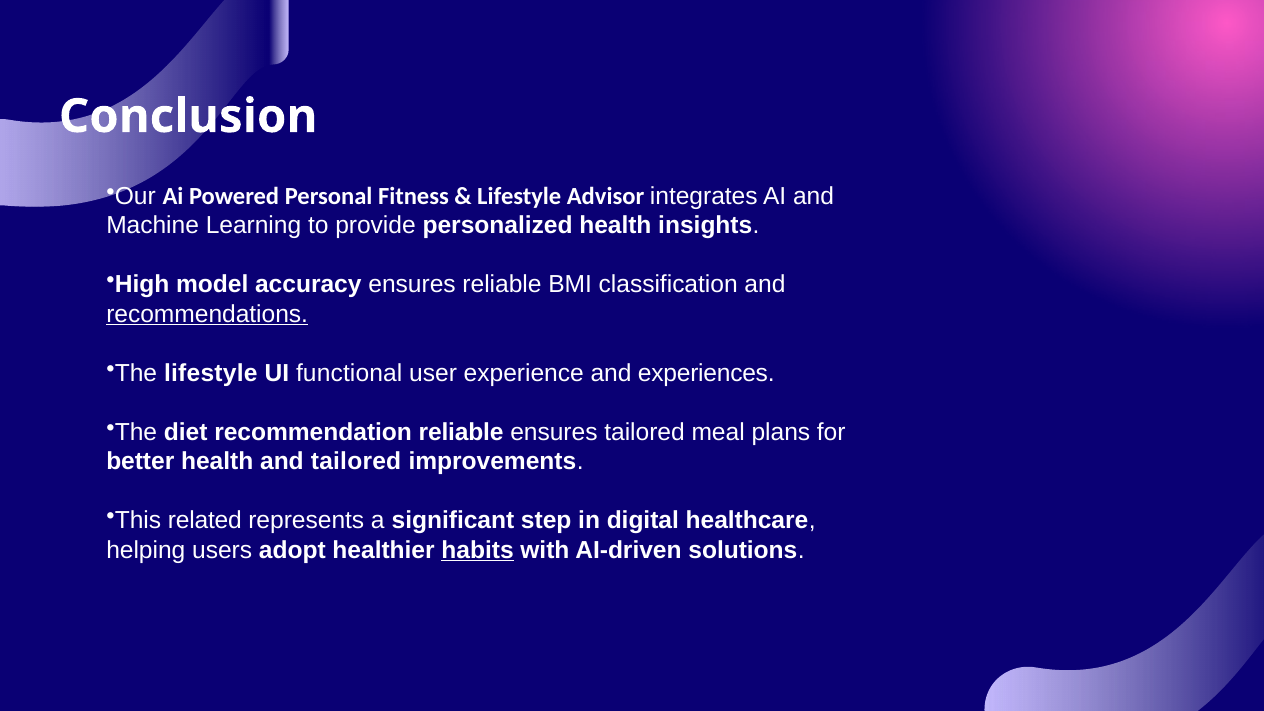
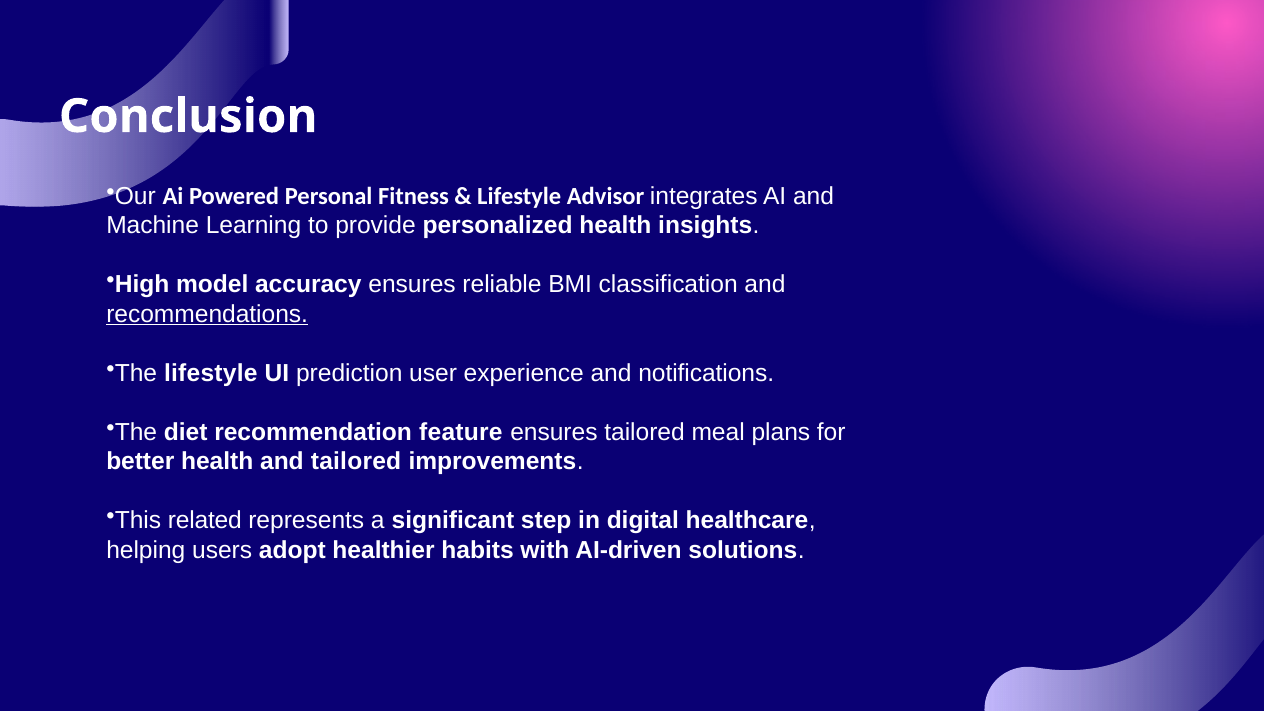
functional: functional -> prediction (349, 373)
experiences: experiences -> notifications (706, 373)
recommendation reliable: reliable -> feature (461, 432)
habits underline: present -> none (478, 550)
